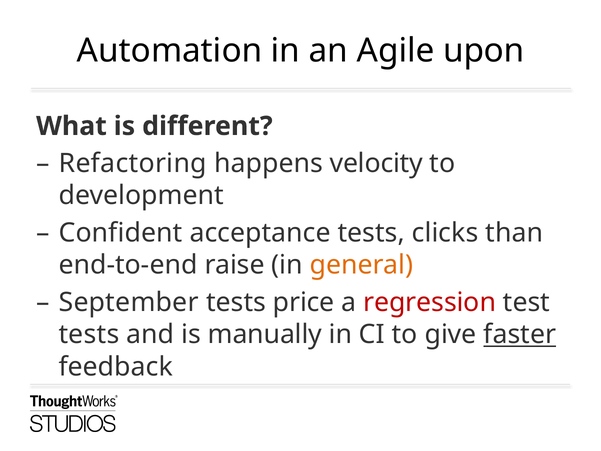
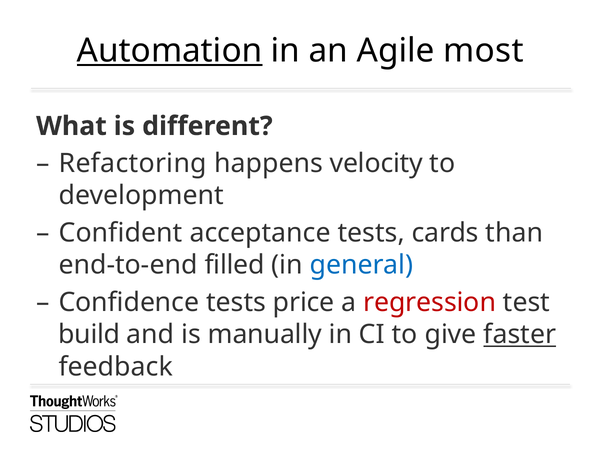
Automation underline: none -> present (170, 51)
upon: upon -> most (483, 51)
clicks: clicks -> cards (445, 233)
raise: raise -> filled (235, 265)
general colour: orange -> blue (361, 265)
September: September -> Confidence (129, 302)
tests: tests -> build (89, 334)
